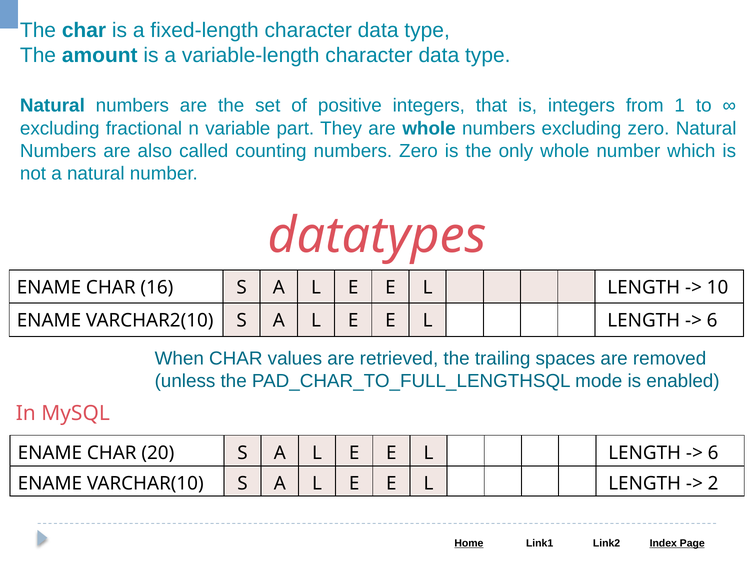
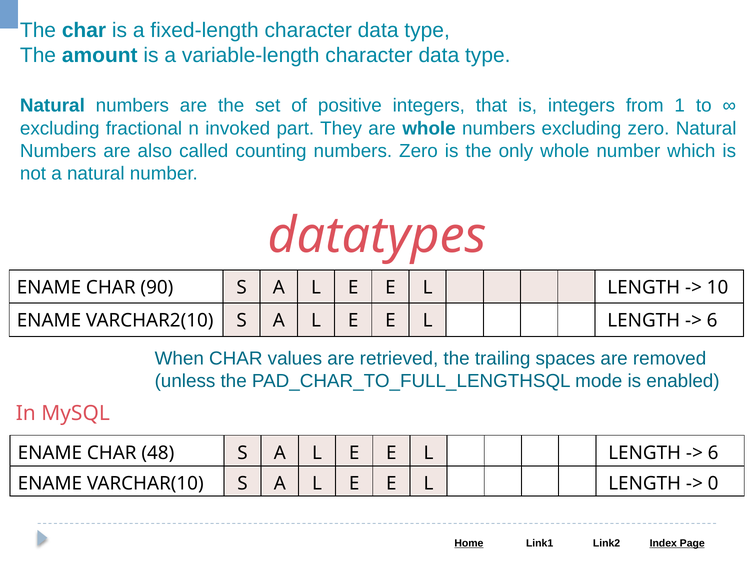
variable: variable -> invoked (238, 128)
16: 16 -> 90 (157, 288)
20: 20 -> 48 (158, 453)
2: 2 -> 0 (713, 484)
